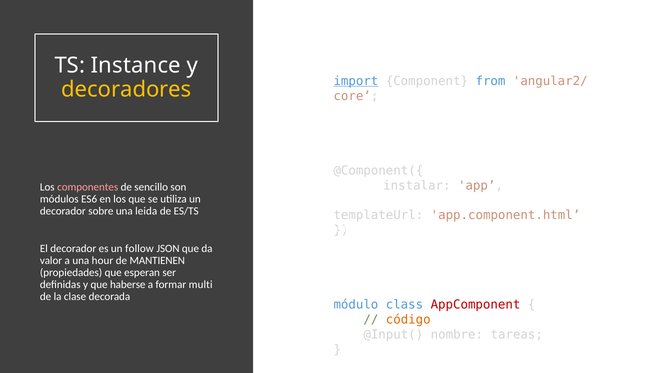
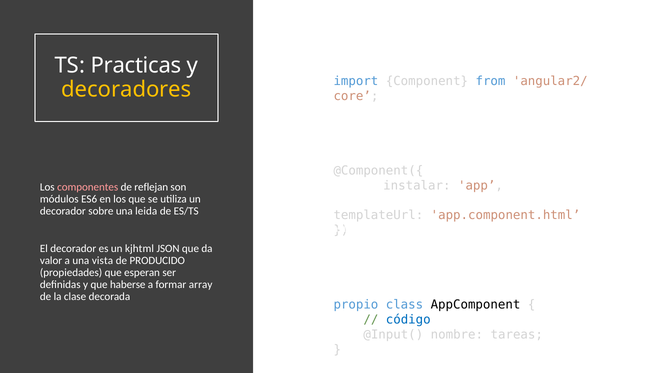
Instance: Instance -> Practicas (136, 66)
import underline: present -> none (356, 81)
sencillo: sencillo -> reflejan (151, 187)
follow: follow -> kjhtml (139, 249)
hour: hour -> vista (103, 261)
MANTIENEN: MANTIENEN -> PRODUCIDO (157, 261)
multi: multi -> array (201, 285)
módulo: módulo -> propio (356, 305)
AppComponent colour: red -> black (475, 305)
código colour: orange -> blue (408, 320)
